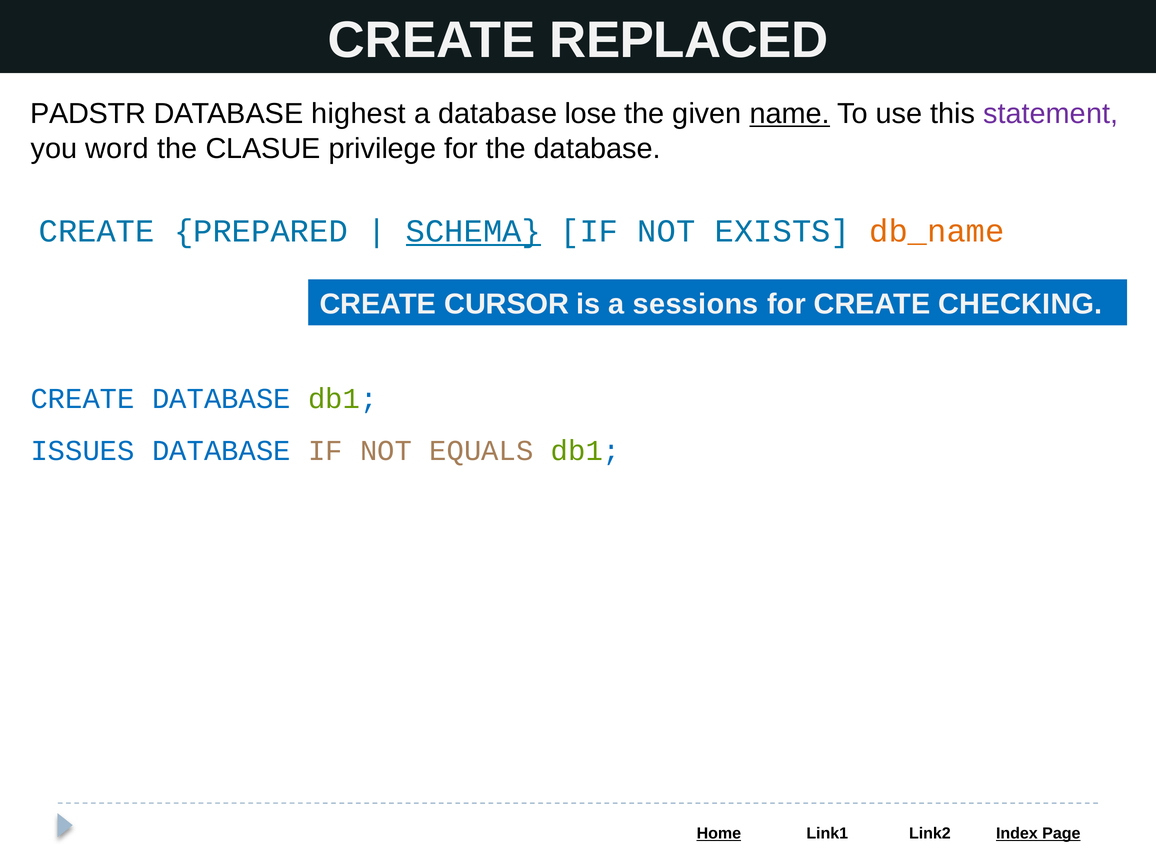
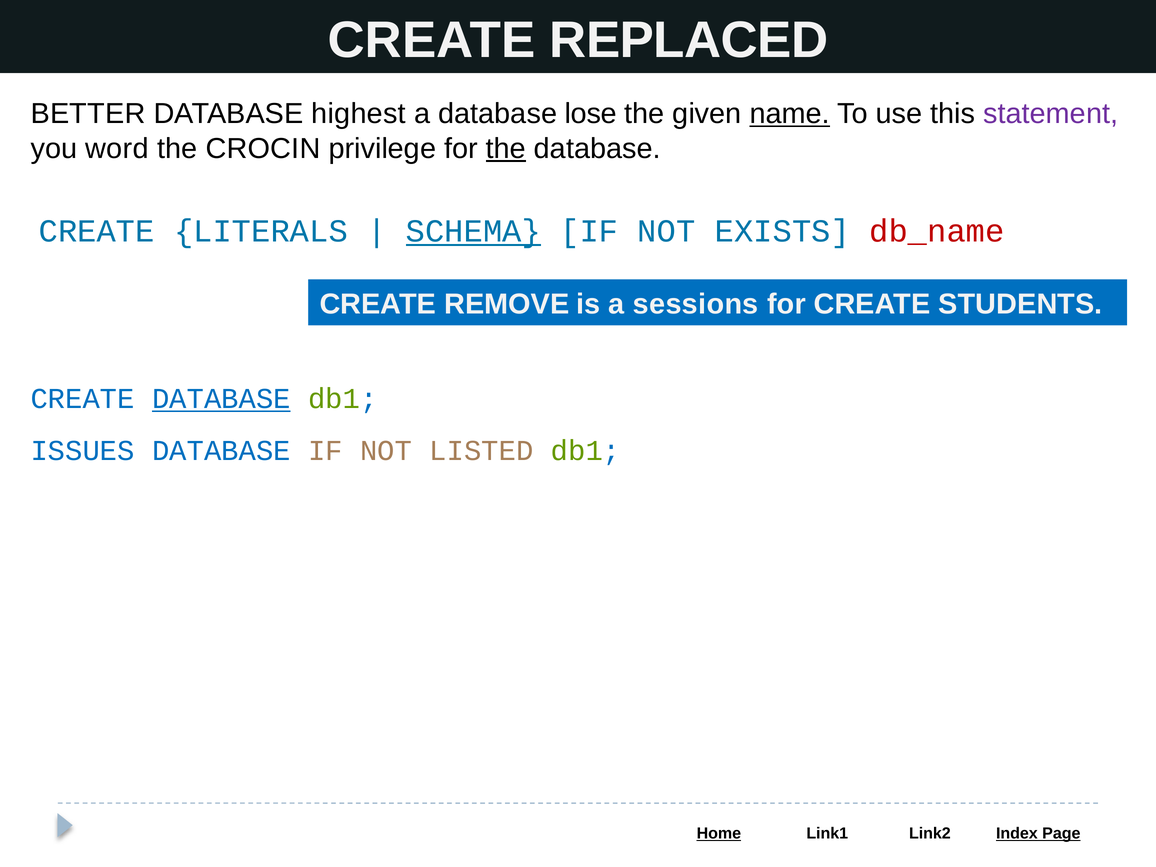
PADSTR: PADSTR -> BETTER (88, 114)
CLASUE: CLASUE -> CROCIN (263, 149)
the underline: none -> present (506, 149)
PREPARED: PREPARED -> LITERALS (261, 231)
db_name colour: orange -> red (937, 231)
CURSOR: CURSOR -> REMOVE (507, 304)
CHECKING: CHECKING -> STUDENTS (1020, 304)
DATABASE underline: none -> present (221, 399)
EQUALS: EQUALS -> LISTED (481, 451)
